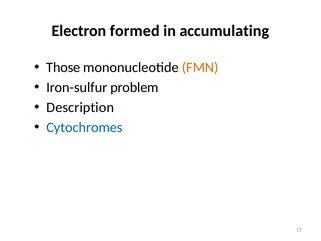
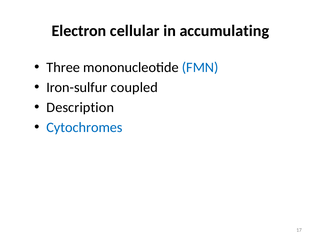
formed: formed -> cellular (135, 31)
Those: Those -> Three (63, 67)
FMN colour: orange -> blue (200, 67)
problem: problem -> coupled (134, 87)
